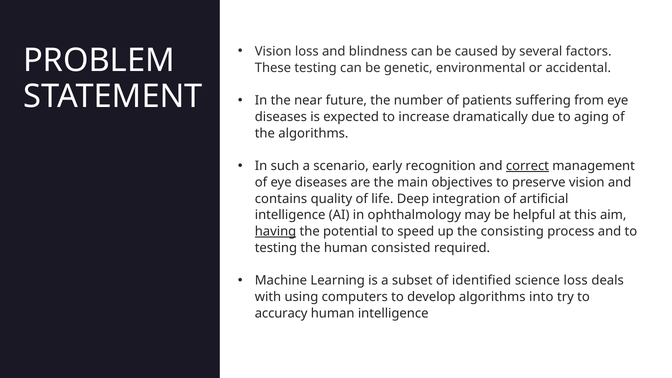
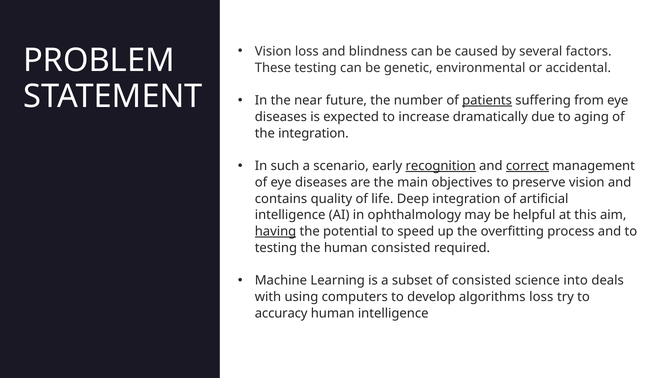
patients underline: none -> present (487, 101)
the algorithms: algorithms -> integration (313, 133)
recognition underline: none -> present (441, 166)
consisting: consisting -> overfitting (512, 232)
of identified: identified -> consisted (482, 281)
science loss: loss -> into (576, 281)
algorithms into: into -> loss (541, 297)
